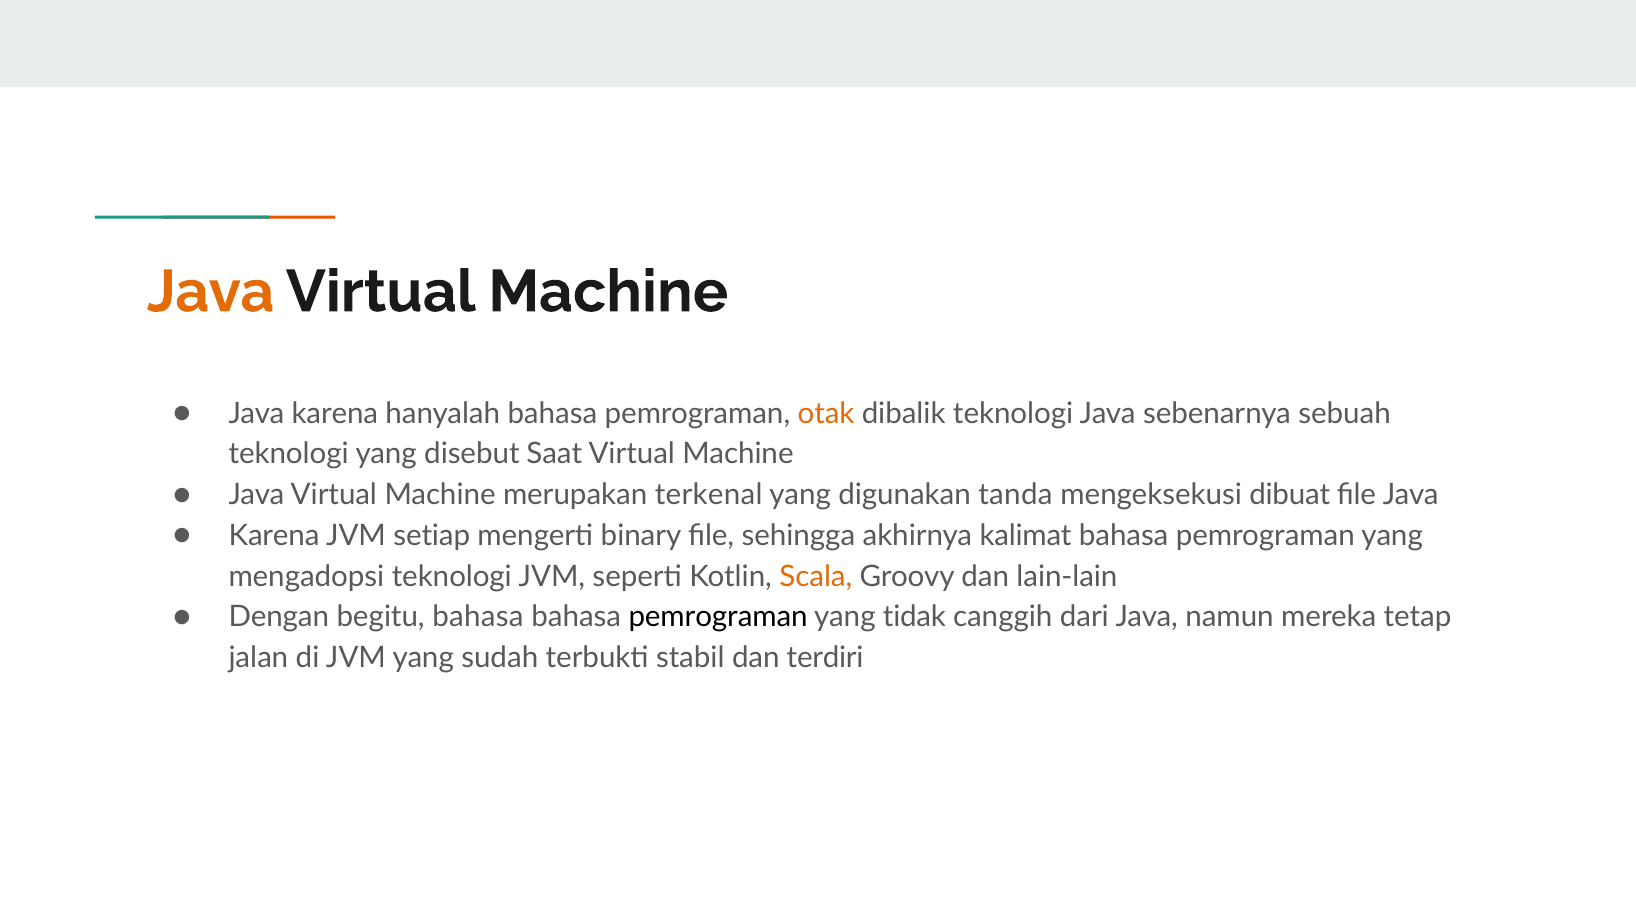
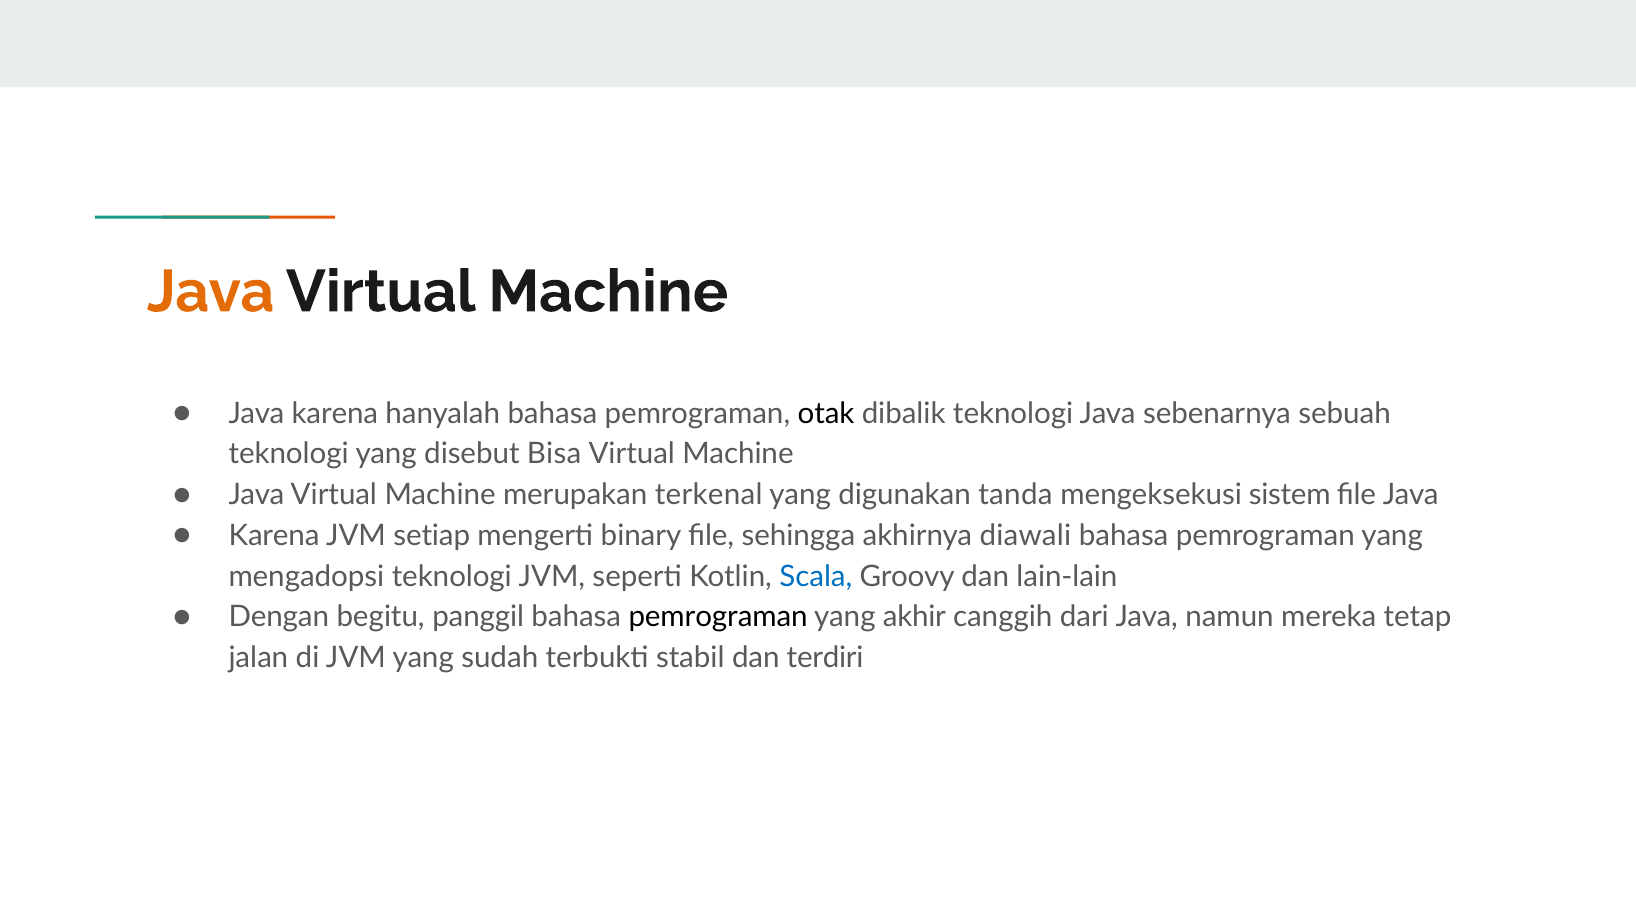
otak colour: orange -> black (826, 413)
Saat: Saat -> Bisa (554, 454)
dibuat: dibuat -> sistem (1290, 495)
kalimat: kalimat -> diawali (1025, 536)
Scala colour: orange -> blue (816, 576)
begitu bahasa: bahasa -> panggil (478, 617)
tidak: tidak -> akhir (914, 617)
